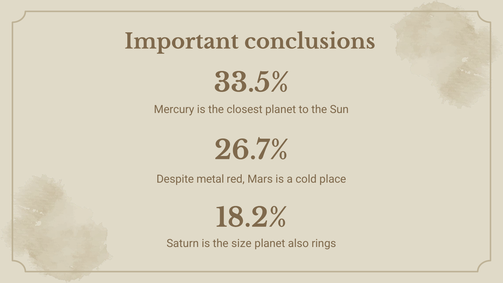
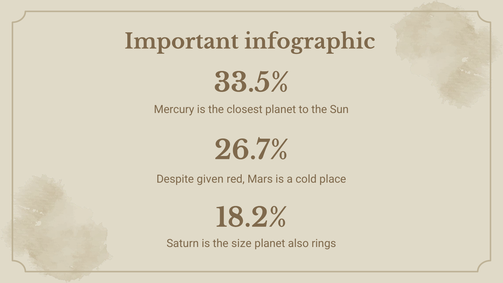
conclusions: conclusions -> infographic (310, 42)
metal: metal -> given (210, 179)
